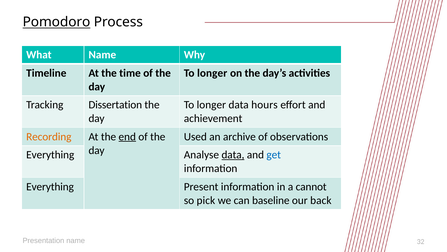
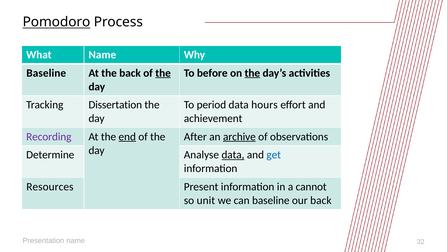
Timeline: Timeline -> Baseline (46, 73)
the time: time -> back (130, 73)
the underline: none -> present (163, 73)
longer: longer -> before (212, 73)
the underline: none -> present (252, 73)
longer: longer -> period (211, 105)
Recording colour: orange -> purple (49, 136)
Used: Used -> After (195, 136)
archive underline: none -> present (239, 136)
Everything: Everything -> Determine (50, 154)
Everything: Everything -> Resources (50, 186)
pick: pick -> unit (206, 200)
